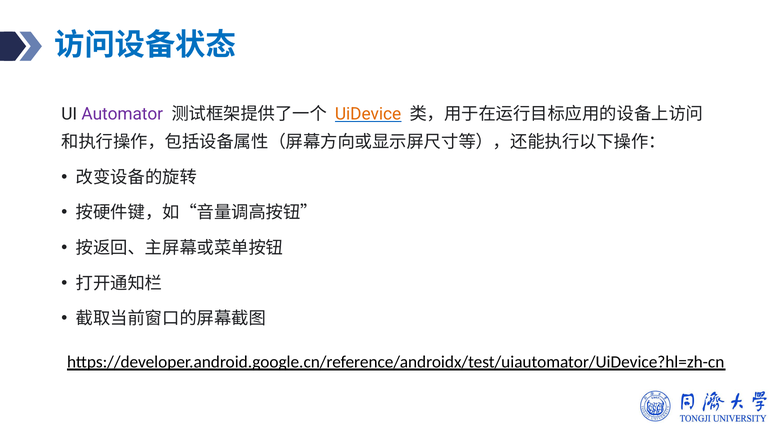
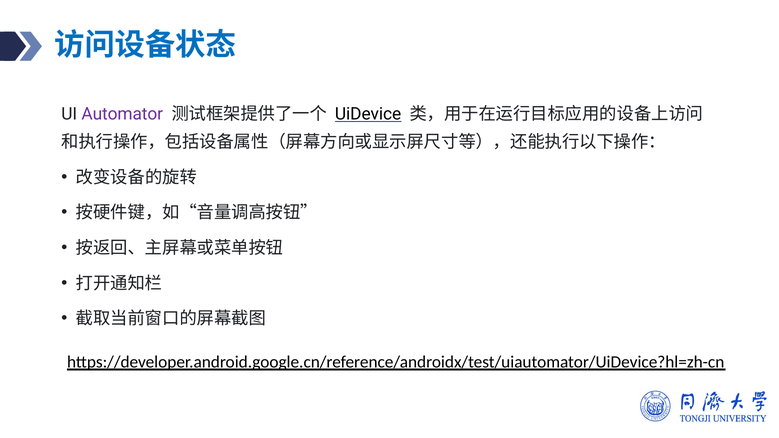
UiDevice colour: orange -> black (368, 114)
